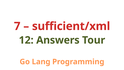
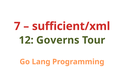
Answers: Answers -> Governs (58, 40)
